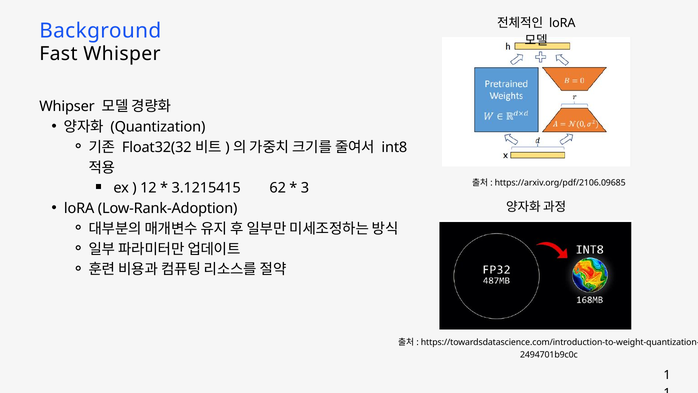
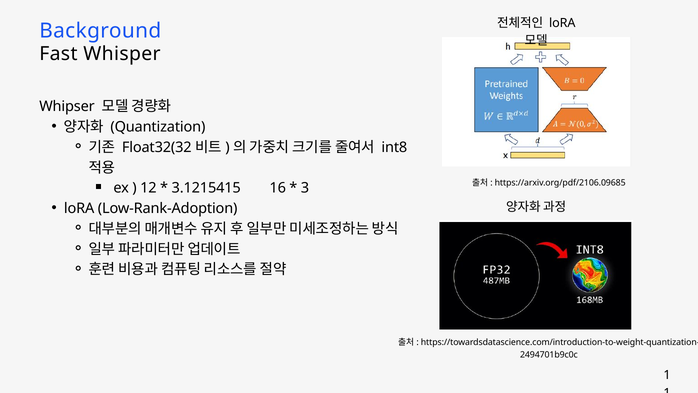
62: 62 -> 16 (278, 188)
